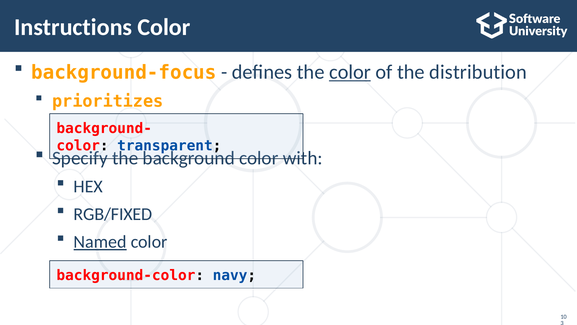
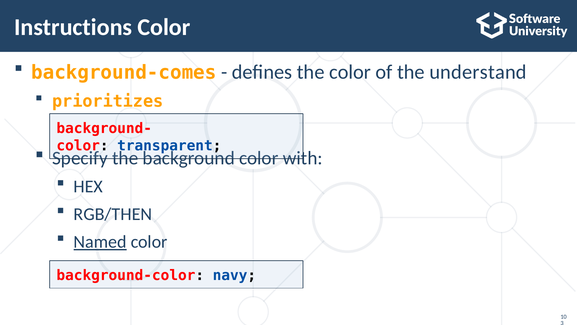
background-focus: background-focus -> background-comes (124, 72)
color underline: present -> none (350, 72)
distribution: distribution -> understand (478, 72)
RGB/FIXED: RGB/FIXED -> RGB/THEN (113, 214)
